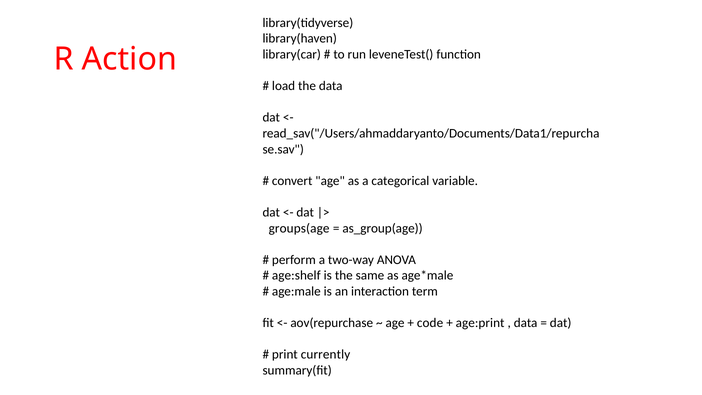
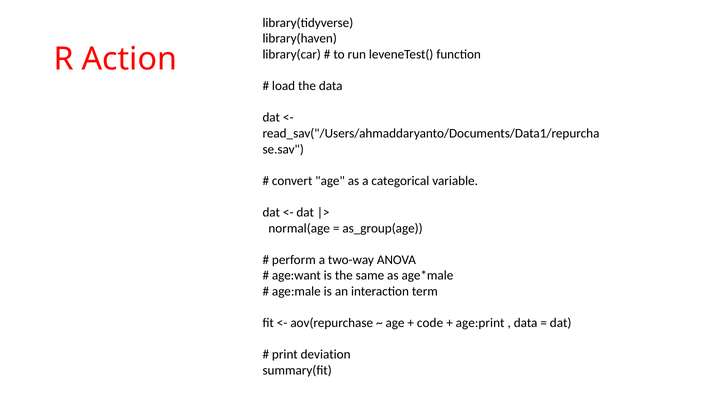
groups(age: groups(age -> normal(age (299, 228)
age:shelf: age:shelf -> age:want (296, 275)
currently: currently -> deviation (326, 354)
